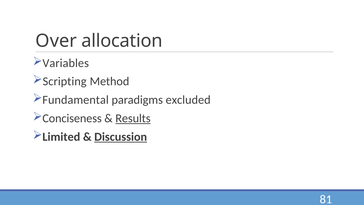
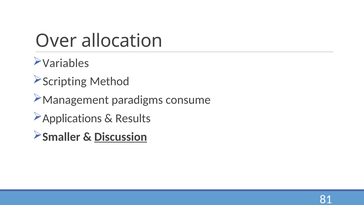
Fundamental: Fundamental -> Management (76, 100)
excluded: excluded -> consume (188, 100)
Conciseness: Conciseness -> Applications (72, 118)
Results underline: present -> none (133, 118)
Limited: Limited -> Smaller (61, 137)
